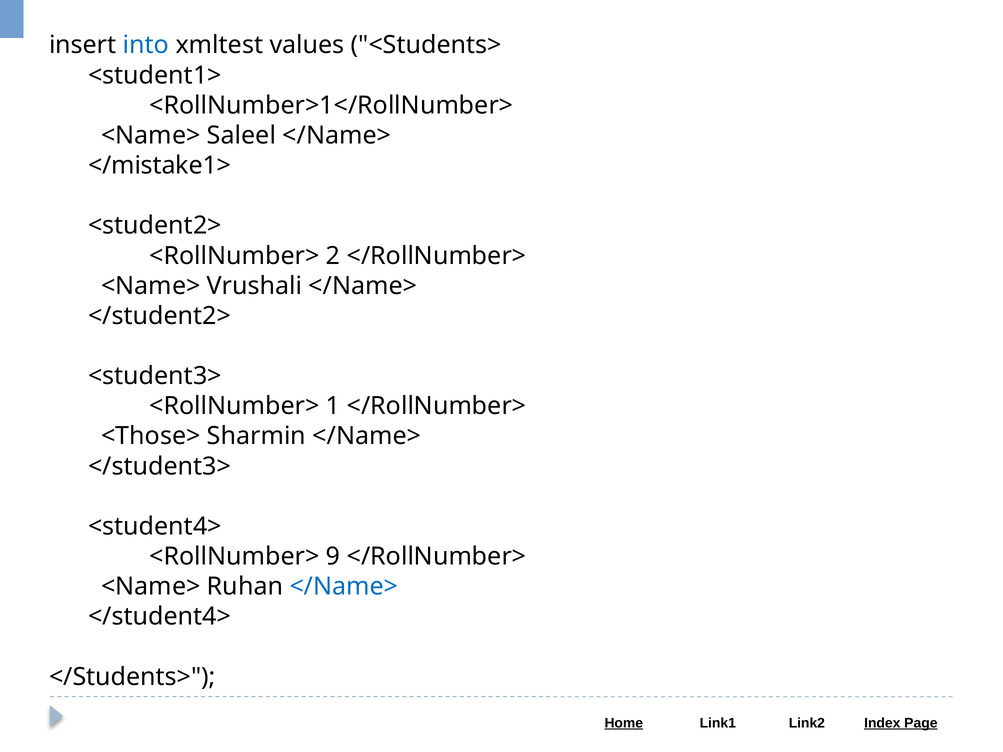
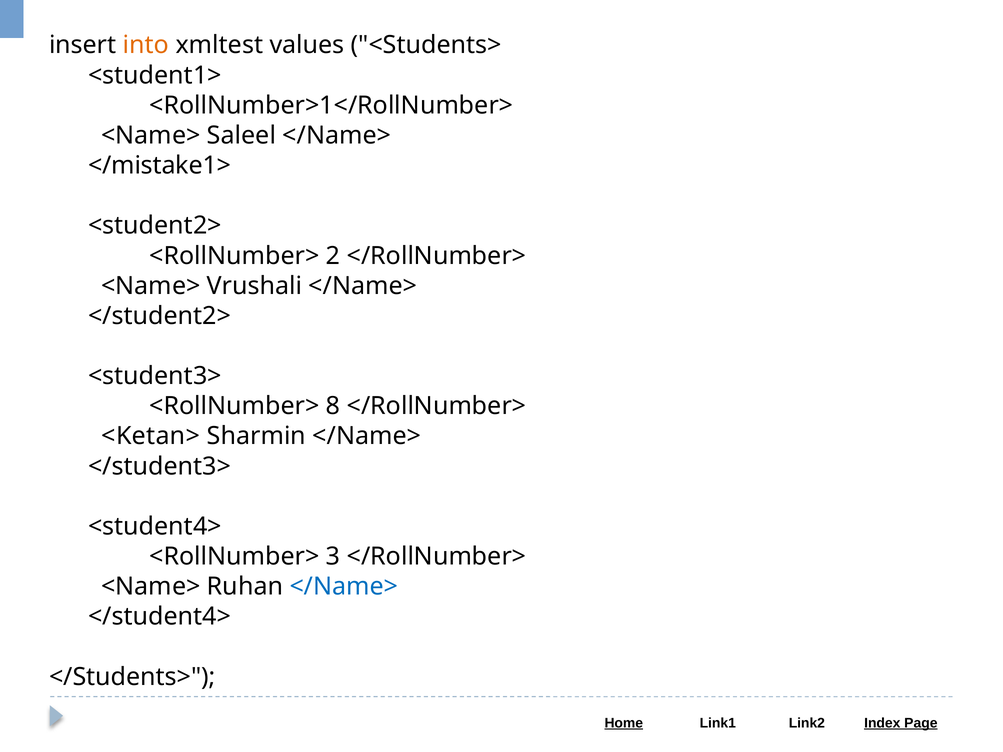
into colour: blue -> orange (146, 45)
1: 1 -> 8 (333, 406)
<Those>: <Those> -> <Ketan> (151, 436)
9: 9 -> 3 (333, 557)
